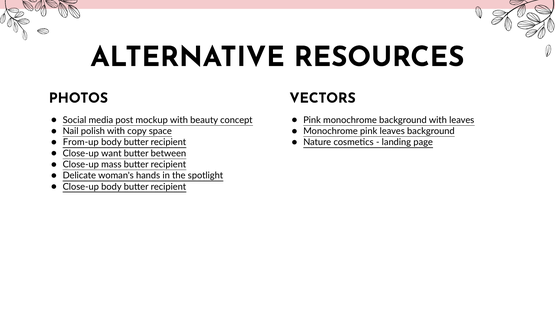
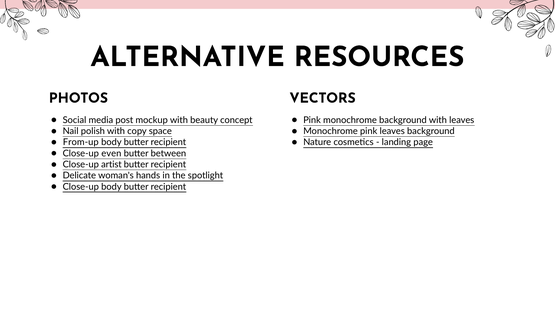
want: want -> even (111, 153)
mass: mass -> artist (111, 165)
